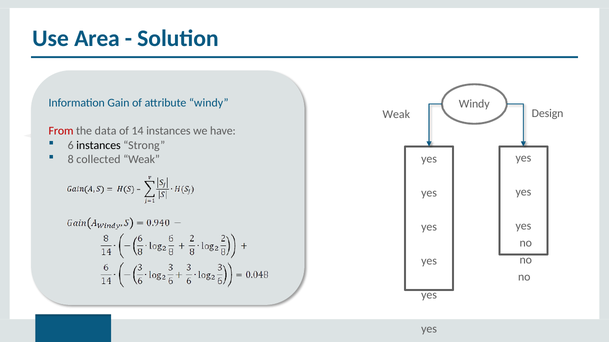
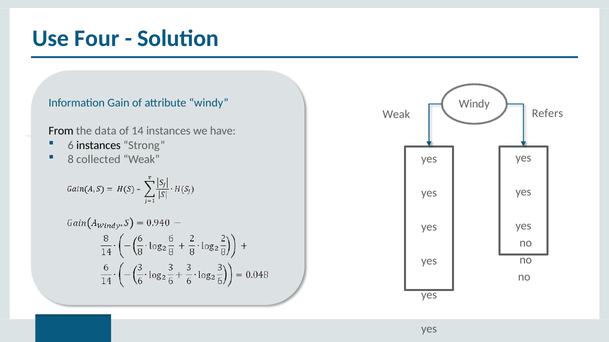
Area: Area -> Four (97, 38)
Design: Design -> Refers (547, 114)
From colour: red -> black (61, 131)
